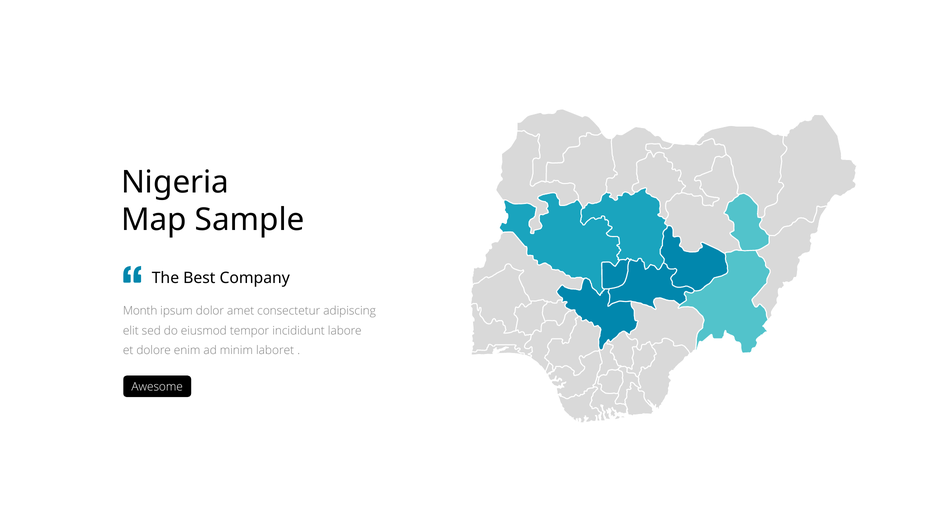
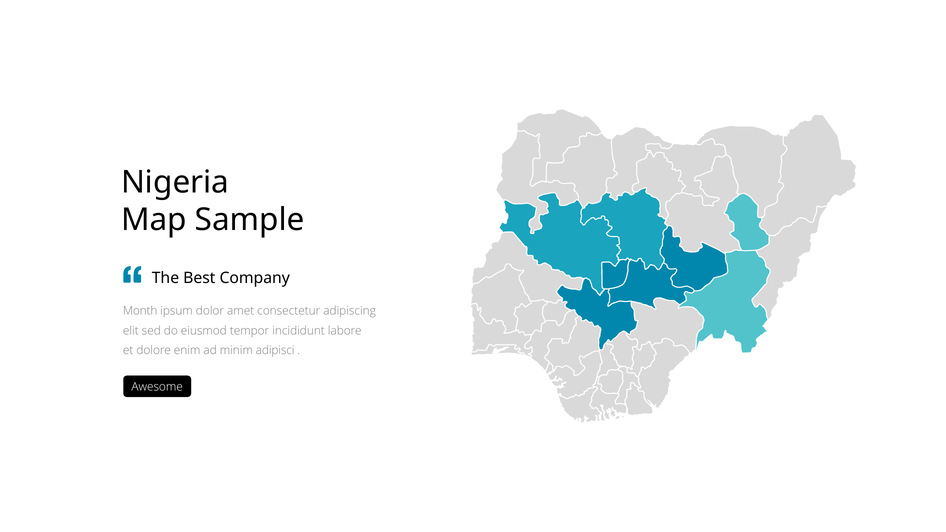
laboret: laboret -> adipisci (275, 351)
